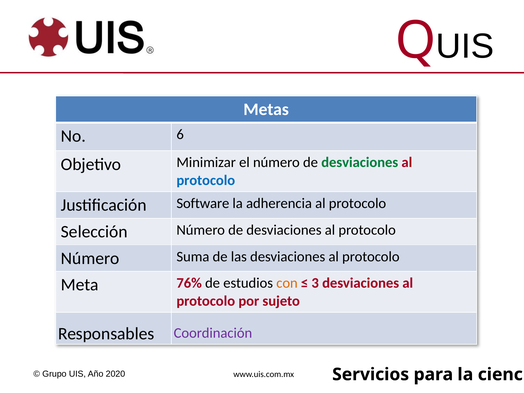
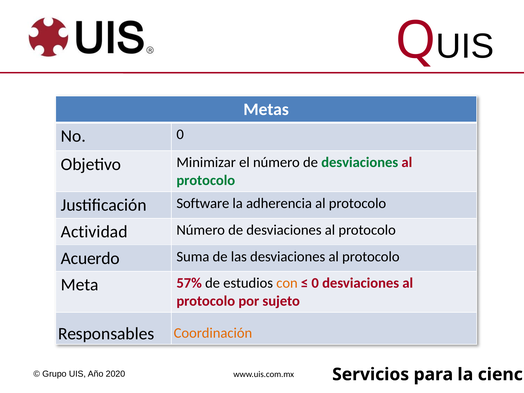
No 6: 6 -> 0 (180, 134)
protocolo colour: blue -> green (206, 180)
Selección: Selección -> Actividad (94, 232)
Número: Número -> Acuerdo (90, 258)
76%: 76% -> 57% (189, 283)
3: 3 -> 0 (315, 283)
Coordinación colour: purple -> orange (213, 333)
